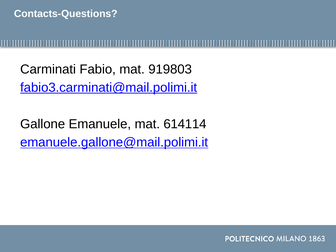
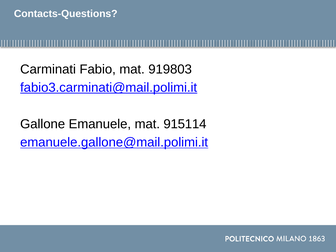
614114: 614114 -> 915114 (185, 124)
